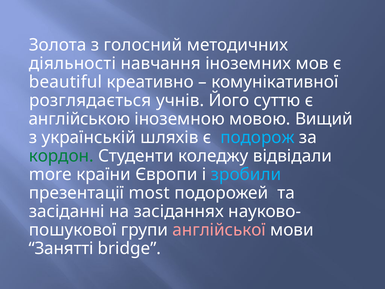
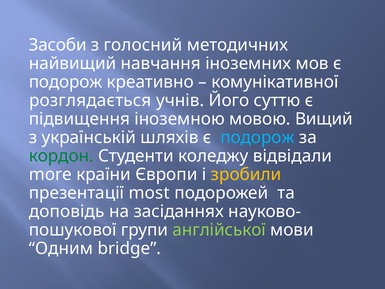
Золота: Золота -> Засоби (58, 45)
діяльності: діяльності -> найвищий (73, 63)
beautiful: beautiful -> подорож (66, 82)
англійською: англійською -> підвищення (79, 119)
зробили colour: light blue -> yellow (246, 174)
засіданні: засіданні -> доповідь (67, 211)
англійської colour: pink -> light green (219, 230)
Занятті: Занятті -> Одним (61, 248)
